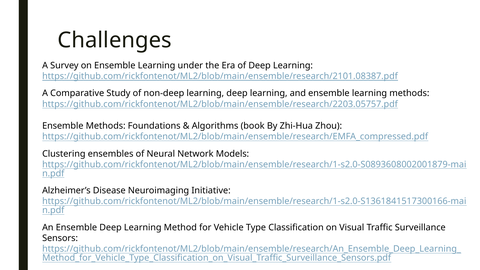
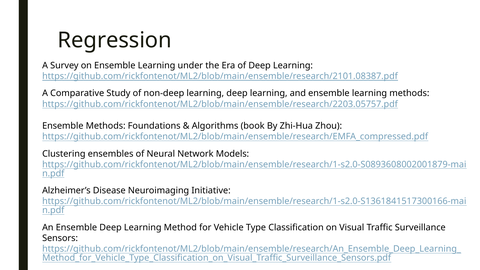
Challenges: Challenges -> Regression (115, 40)
